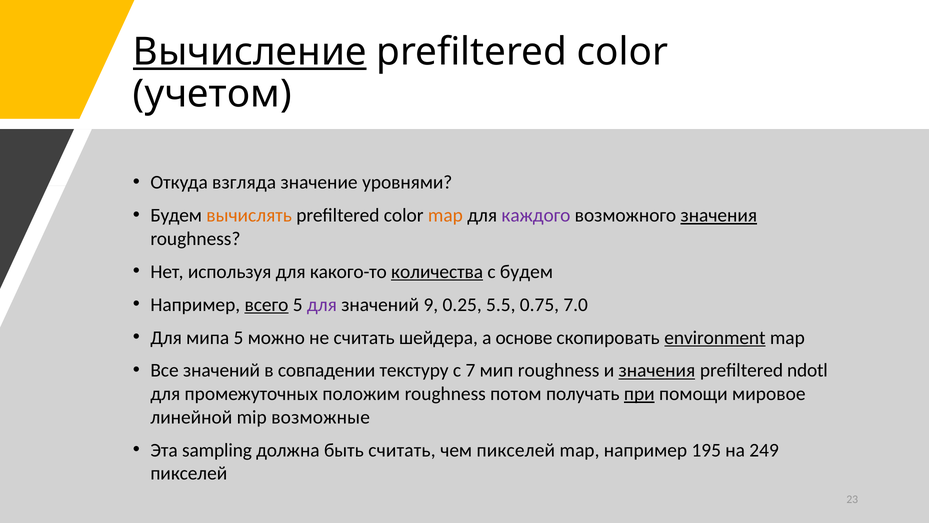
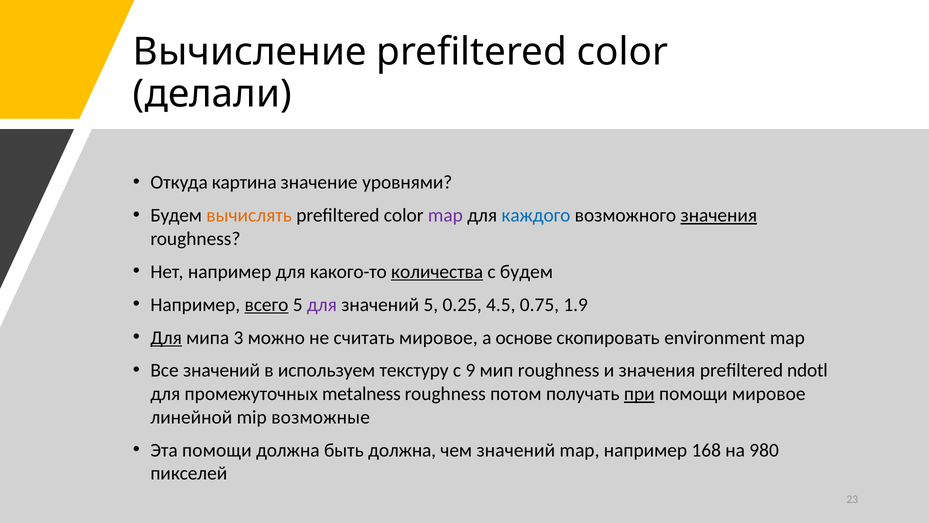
Вычисление underline: present -> none (250, 52)
учетом: учетом -> делали (212, 94)
взгляда: взгляда -> картина (244, 182)
map colour: orange -> purple (445, 215)
каждого colour: purple -> blue (536, 215)
Нет используя: используя -> например (230, 271)
значений 9: 9 -> 5 (431, 304)
5.5: 5.5 -> 4.5 (501, 304)
7.0: 7.0 -> 1.9 (576, 304)
Для underline: none -> present (166, 337)
мипа 5: 5 -> 3 (238, 337)
считать шейдера: шейдера -> мировое (438, 337)
environment underline: present -> none (715, 337)
совпадении: совпадении -> используем (327, 370)
7: 7 -> 9 (470, 370)
значения underline: present -> none (657, 370)
положим: положим -> metalness (361, 394)
Эта sampling: sampling -> помощи (217, 450)
быть считать: считать -> должна (402, 450)
чем пикселей: пикселей -> значений (516, 450)
195: 195 -> 168 (706, 450)
249: 249 -> 980 (764, 450)
